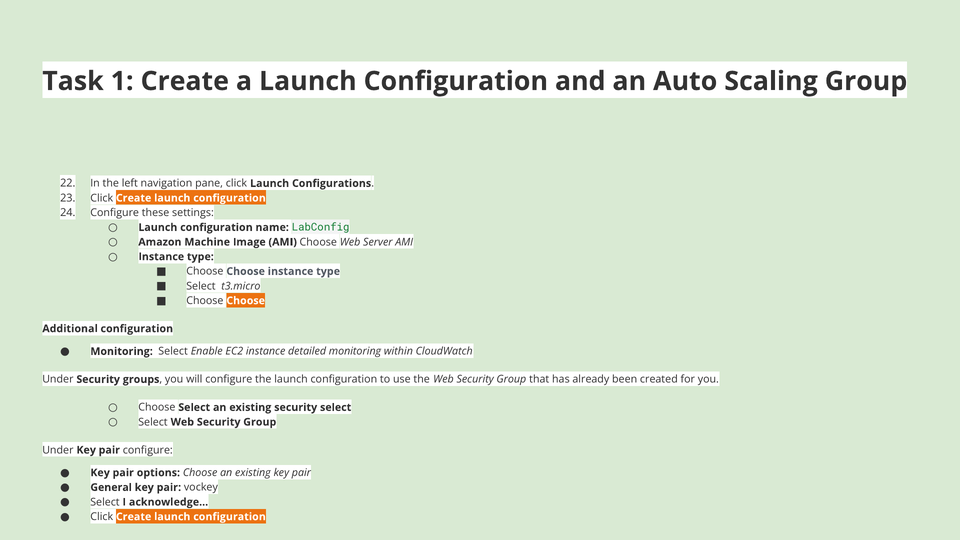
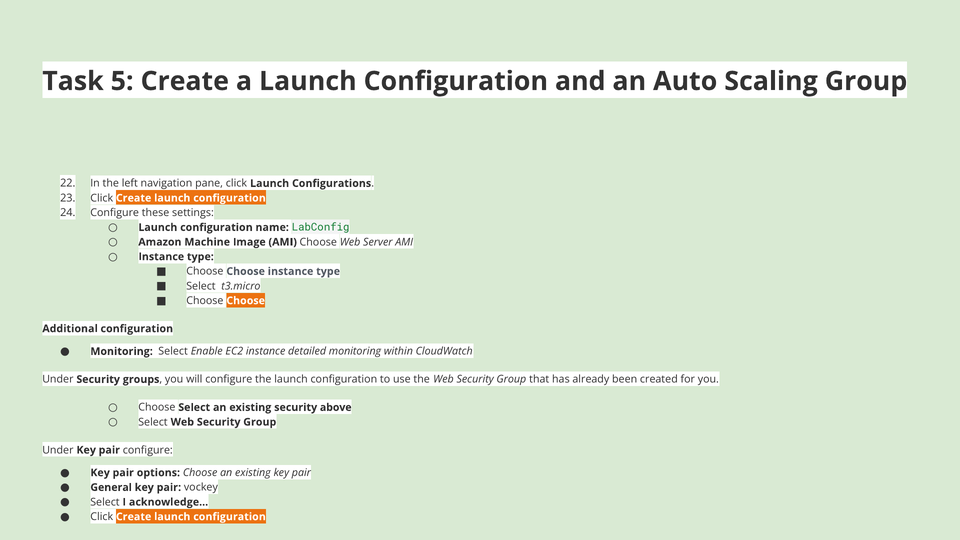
1: 1 -> 5 (122, 81)
security select: select -> above (336, 407)
